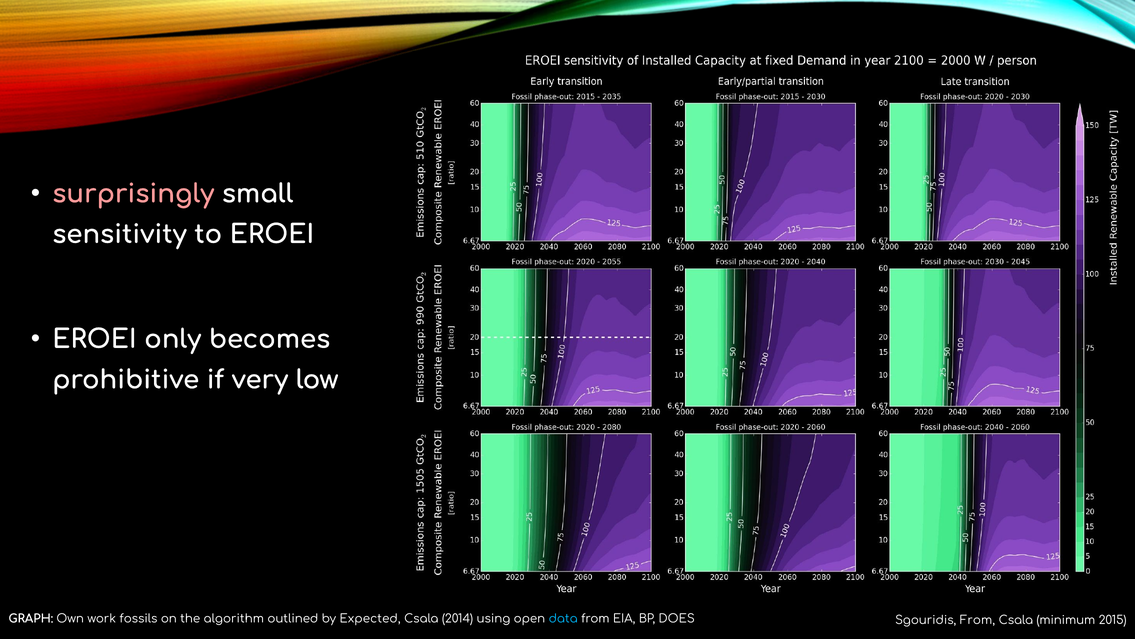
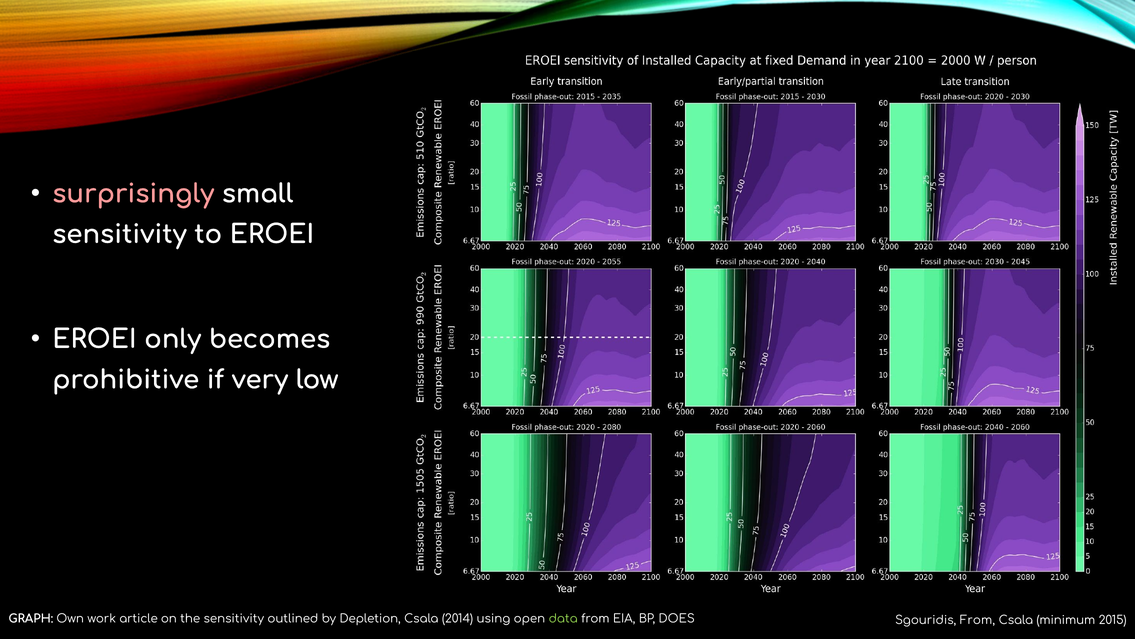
fossils: fossils -> article (139, 618)
the algorithm: algorithm -> sensitivity (234, 618)
Expected: Expected -> Depletion (370, 618)
data colour: light blue -> light green (563, 618)
